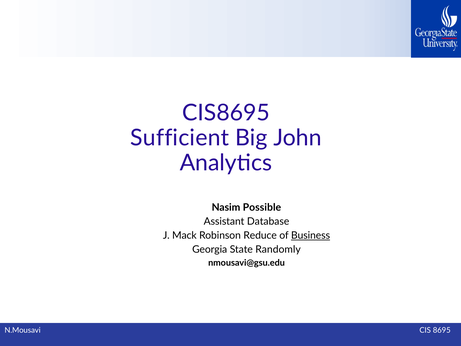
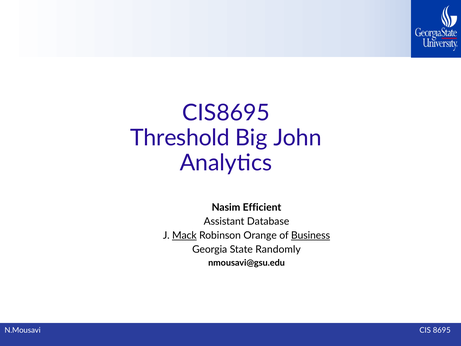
Sufficient: Sufficient -> Threshold (180, 138)
Possible: Possible -> Efficient (262, 207)
Mack underline: none -> present (184, 235)
Reduce: Reduce -> Orange (260, 235)
